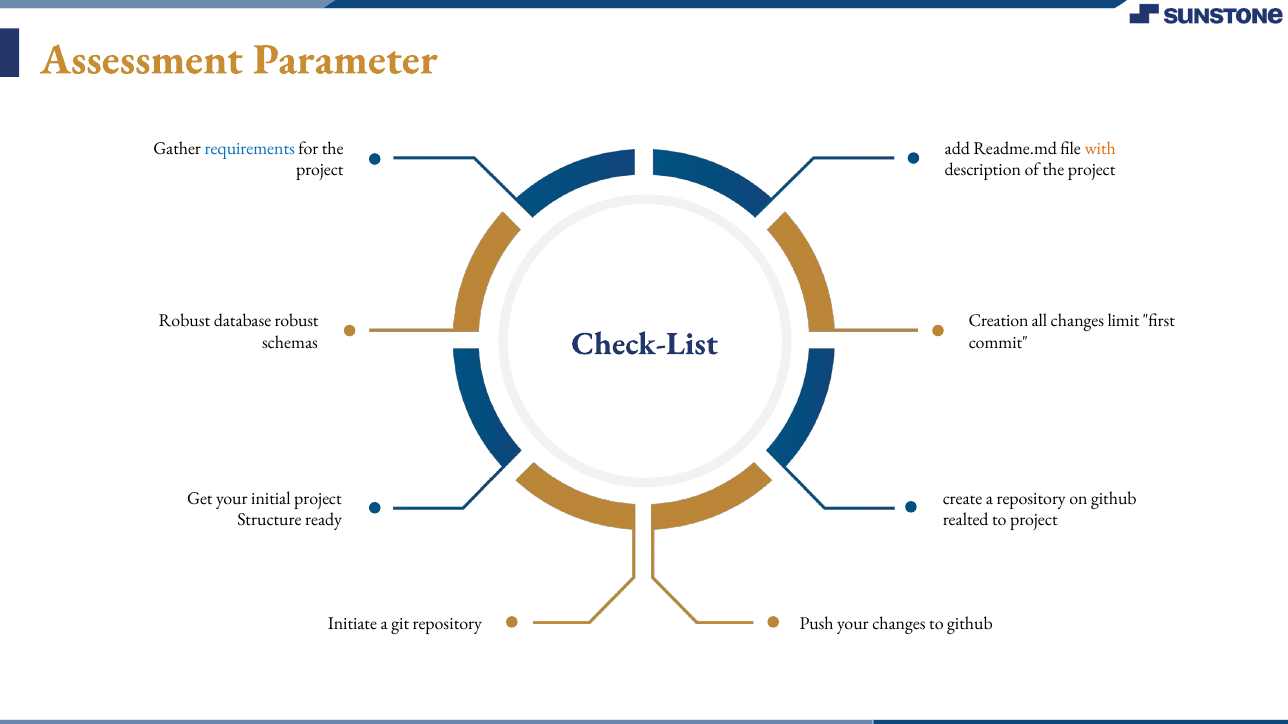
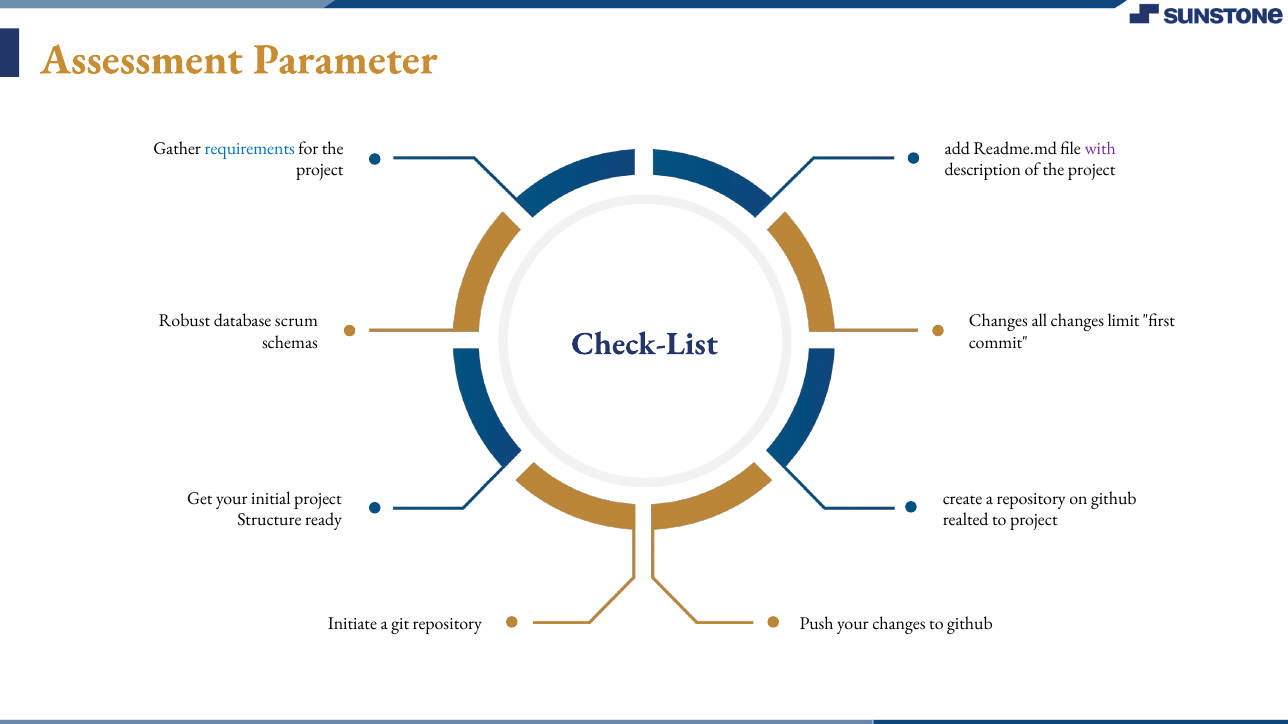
with colour: orange -> purple (1100, 148)
database robust: robust -> scrum (296, 321)
Creation: Creation -> Changes (998, 321)
